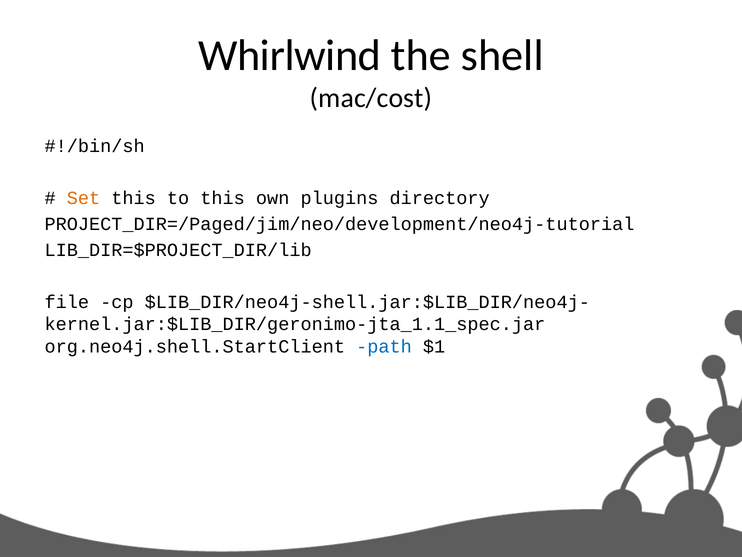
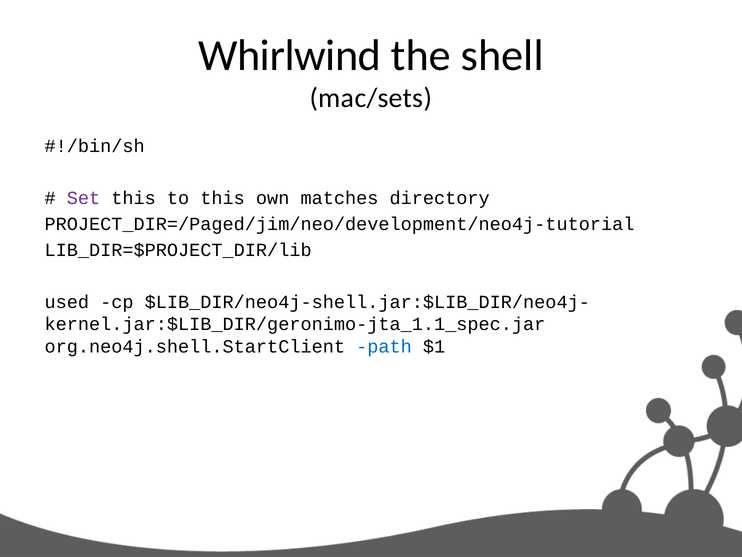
mac/cost: mac/cost -> mac/sets (371, 98)
Set colour: orange -> purple (83, 198)
plugins: plugins -> matches (339, 198)
file: file -> used (67, 302)
